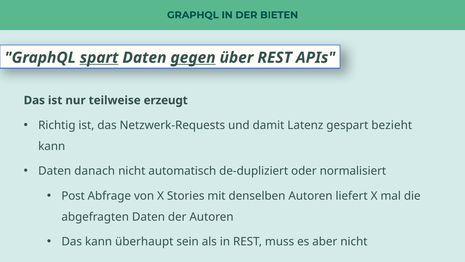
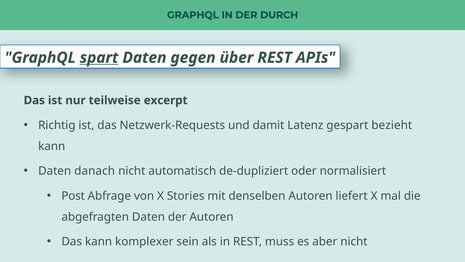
BIETEN: BIETEN -> DURCH (279, 15)
gegen underline: present -> none (193, 58)
erzeugt: erzeugt -> excerpt (166, 100)
überhaupt: überhaupt -> komplexer (144, 241)
